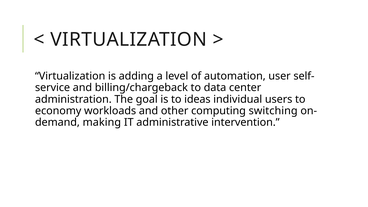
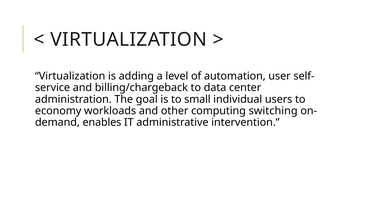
ideas: ideas -> small (197, 99)
making: making -> enables (102, 122)
